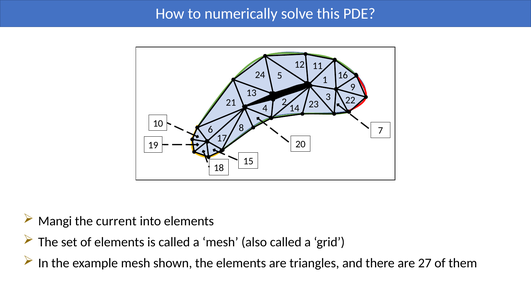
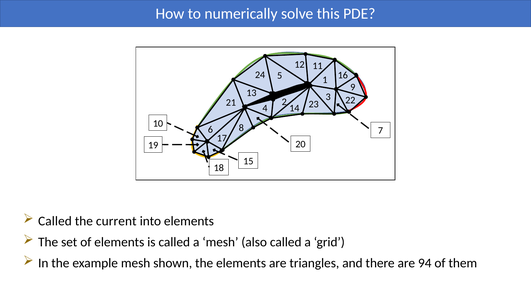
Mangi: Mangi -> Called (55, 221)
27: 27 -> 94 (425, 263)
